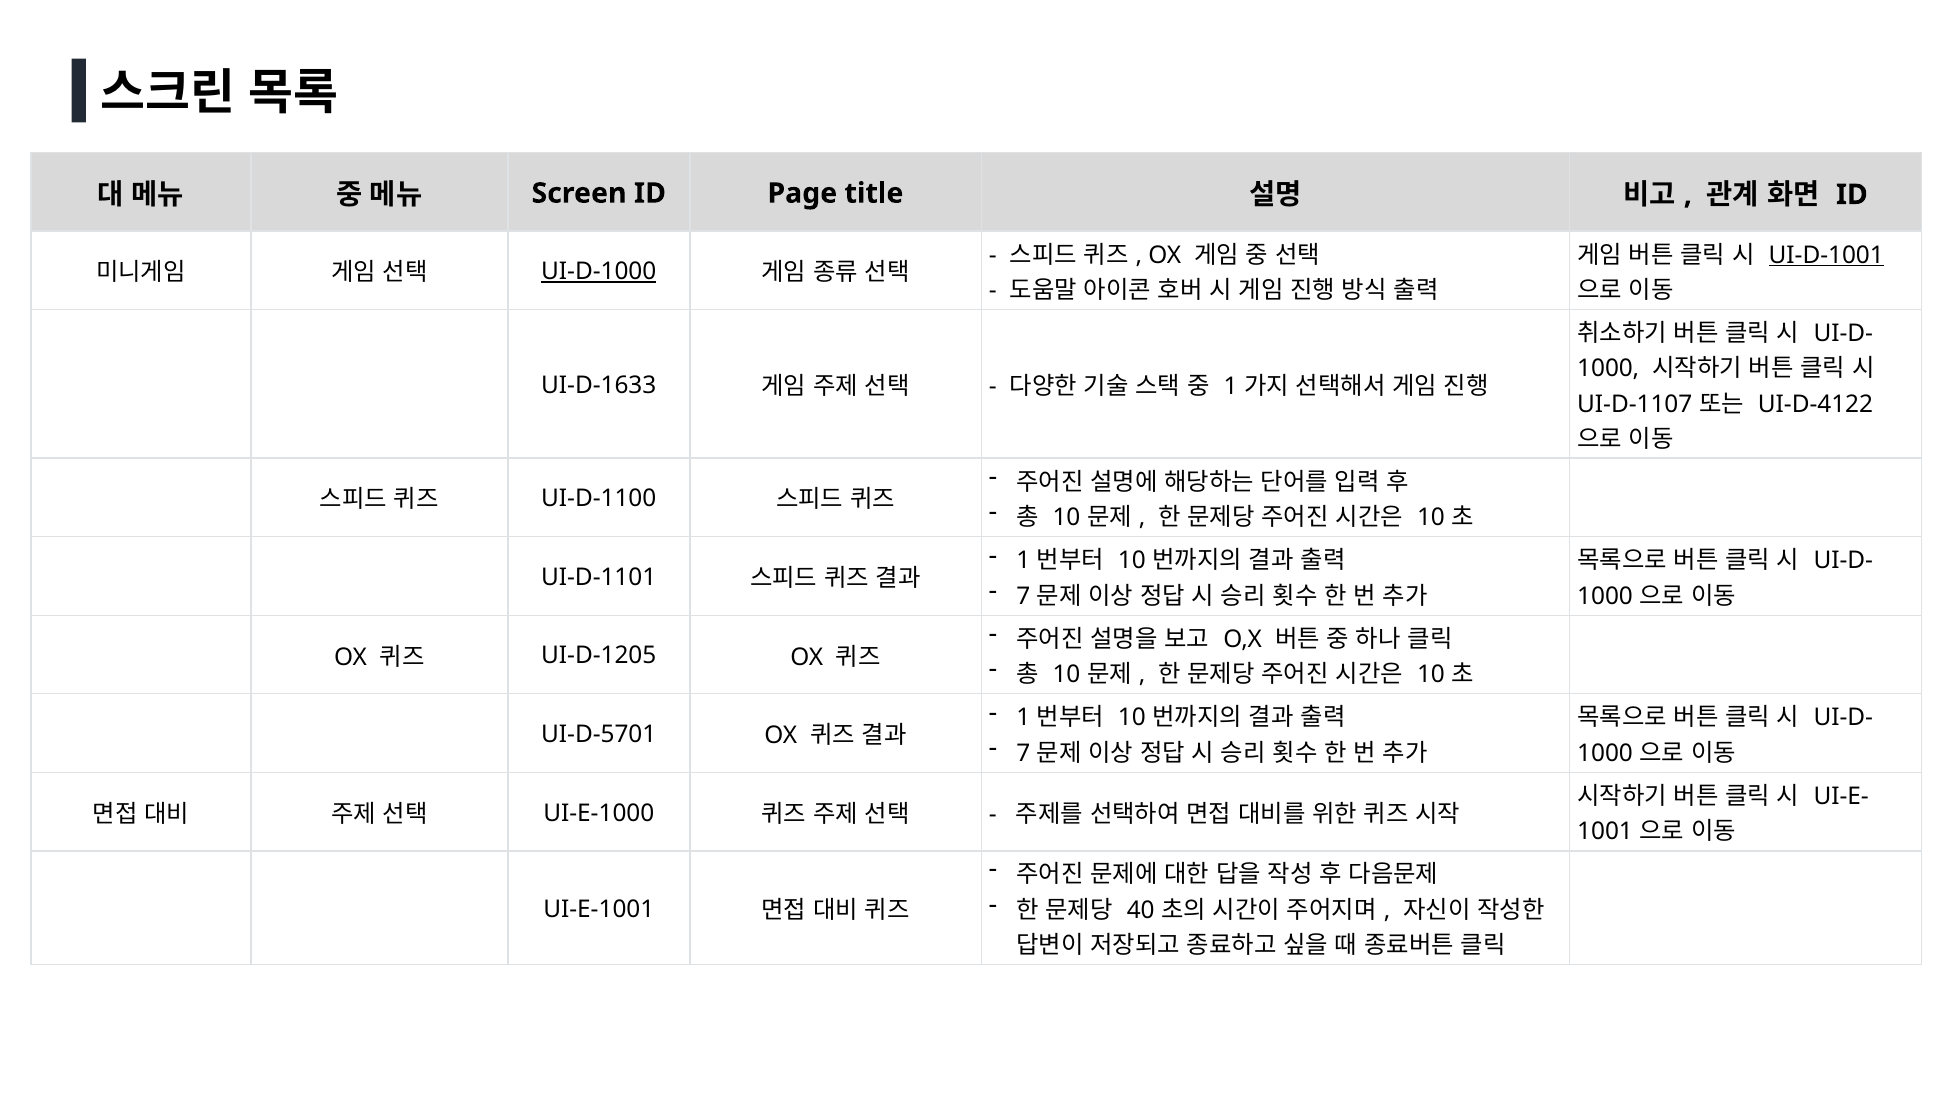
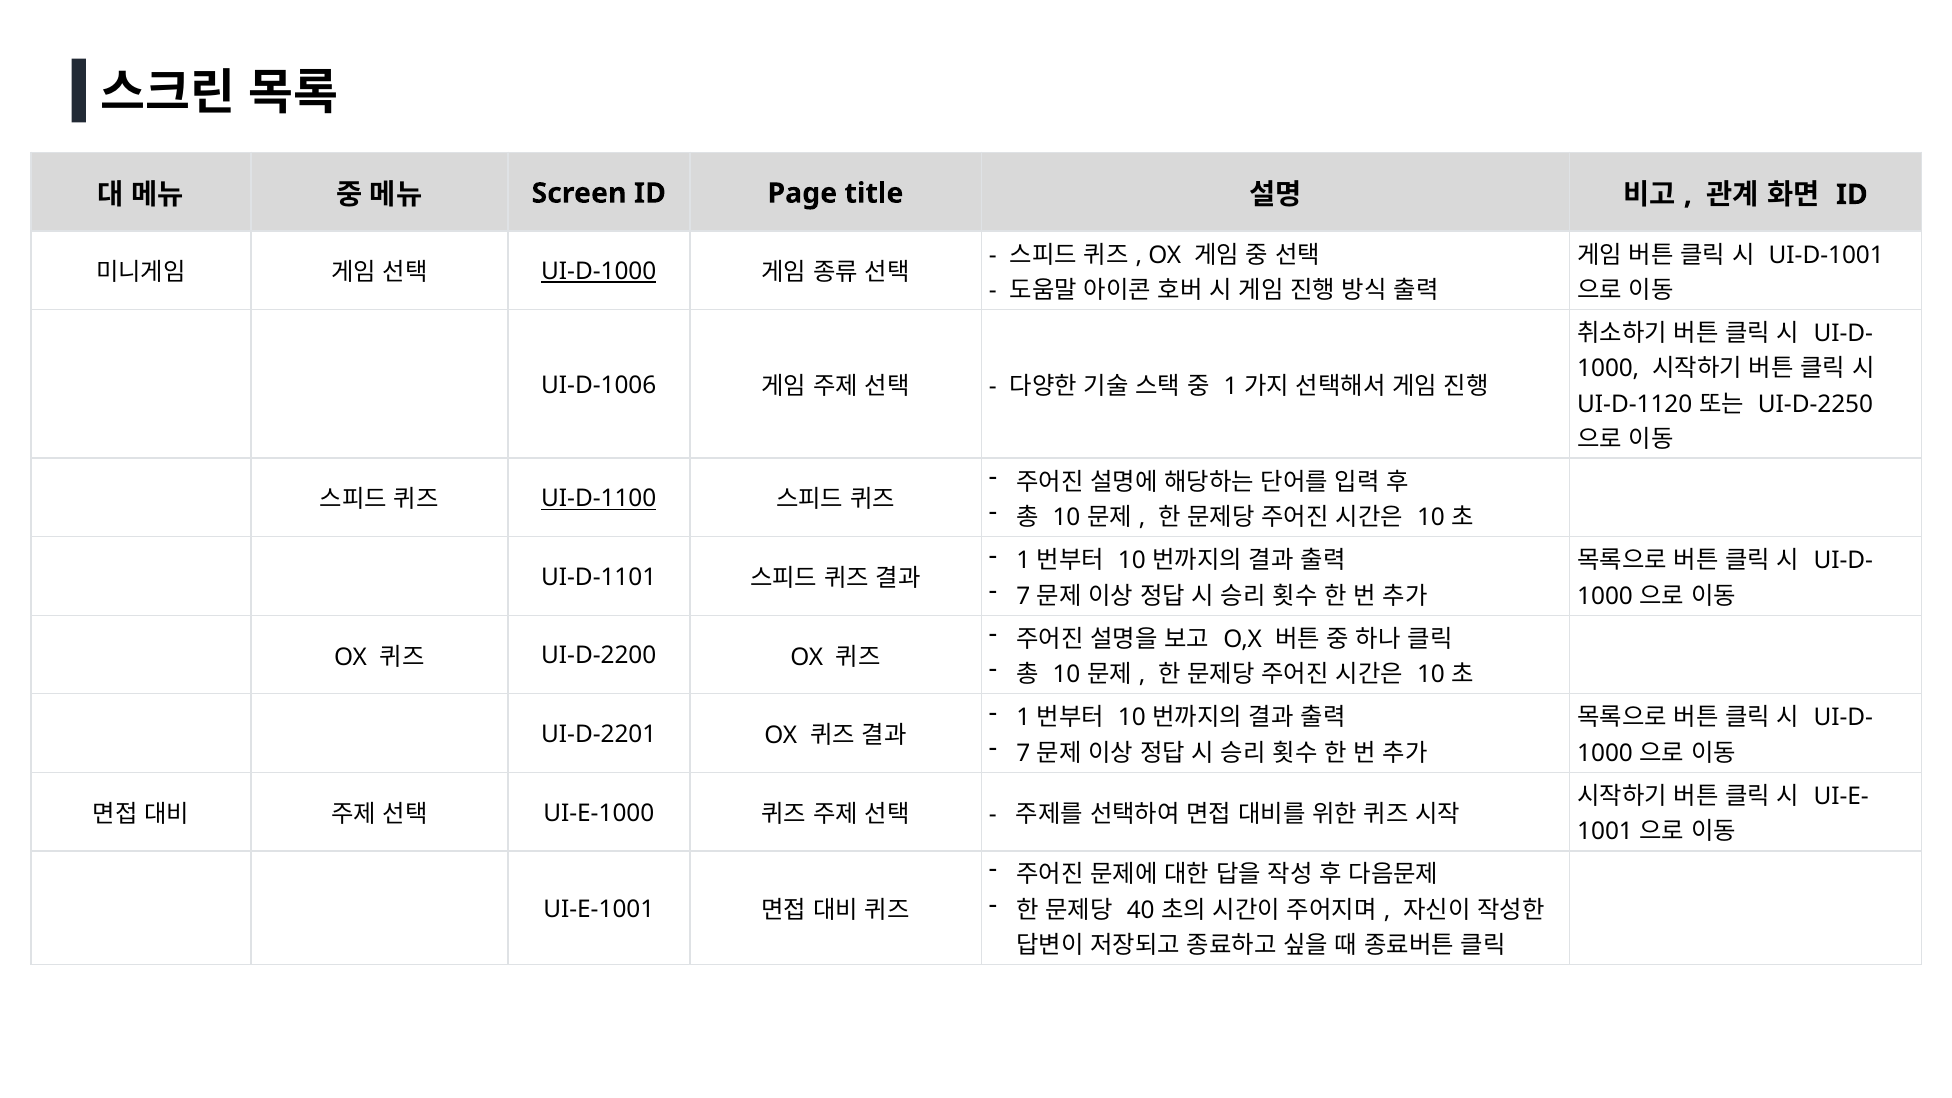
UI-D-1001 underline: present -> none (1826, 255)
UI-D-1633: UI-D-1633 -> UI-D-1006 (599, 385)
UI-D-1107: UI-D-1107 -> UI-D-1120 (1635, 404)
UI-D-4122: UI-D-4122 -> UI-D-2250 (1816, 404)
UI-D-1100 underline: none -> present (599, 499)
UI-D-1205: UI-D-1205 -> UI-D-2200 (599, 656)
UI-D-5701: UI-D-5701 -> UI-D-2201 (599, 734)
